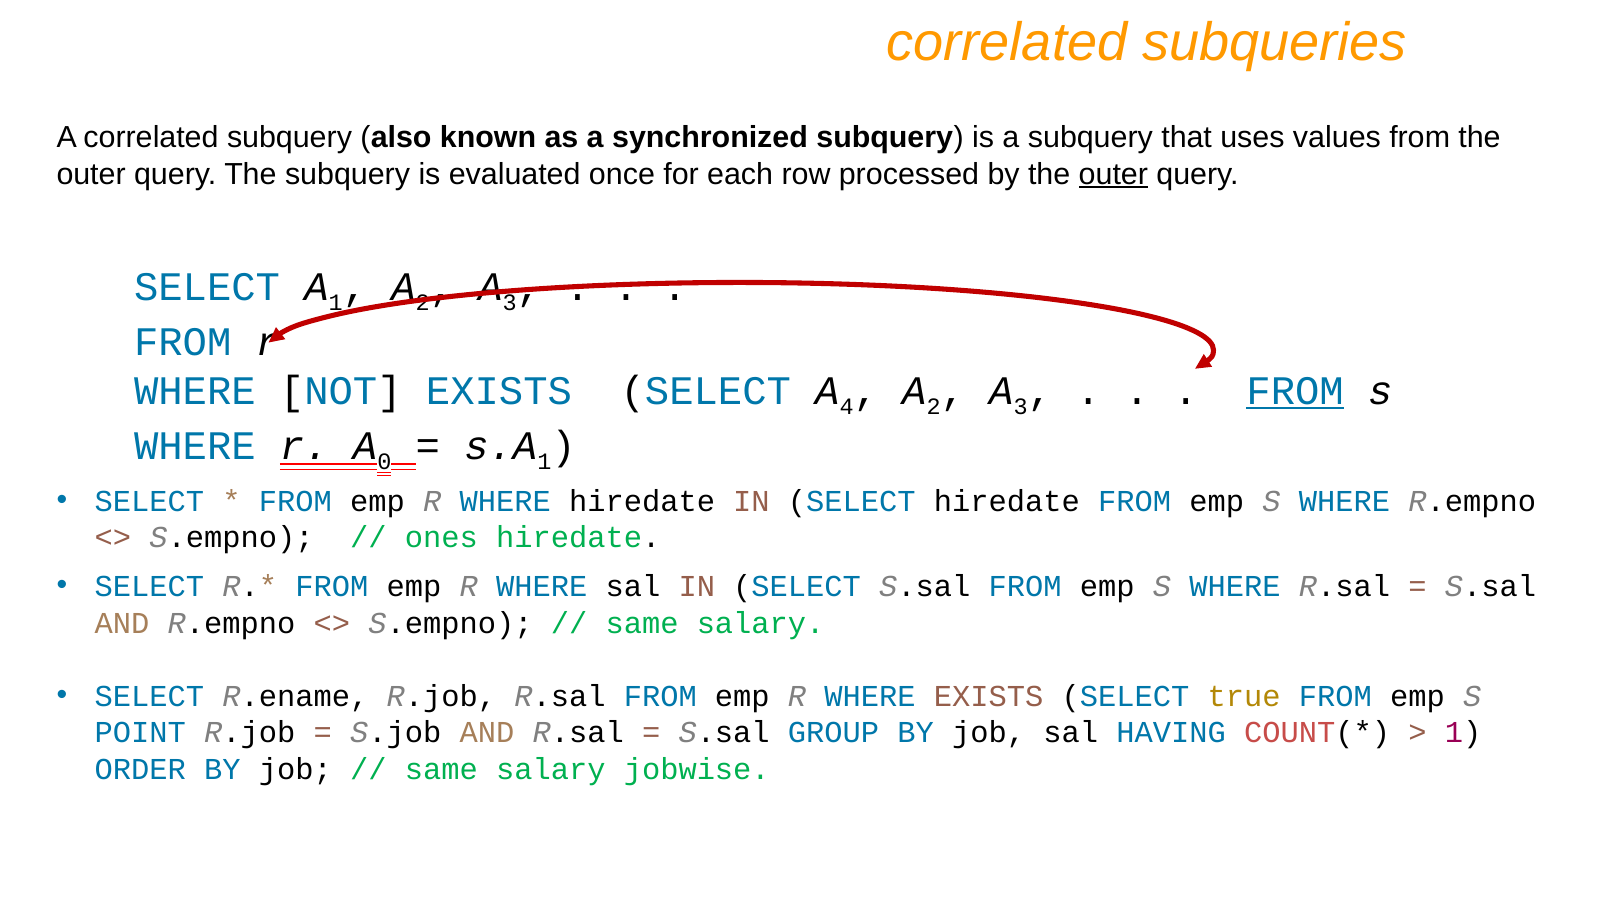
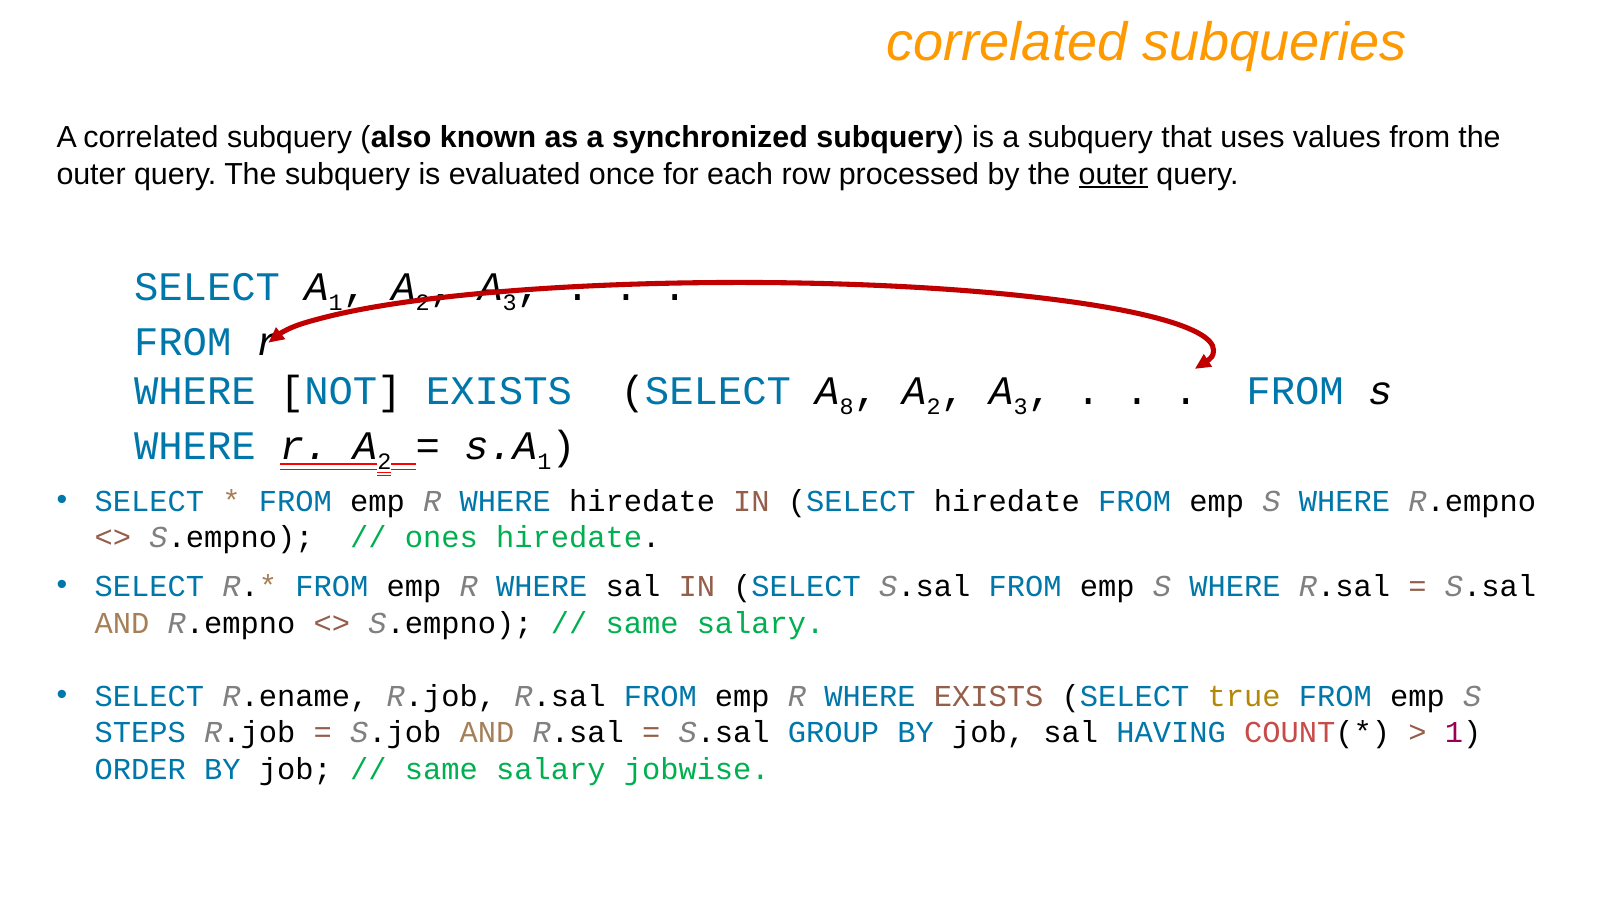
4: 4 -> 8 (847, 407)
FROM underline: present -> none (1295, 391)
r A 0: 0 -> 2 (384, 462)
POINT: POINT -> STEPS (140, 733)
